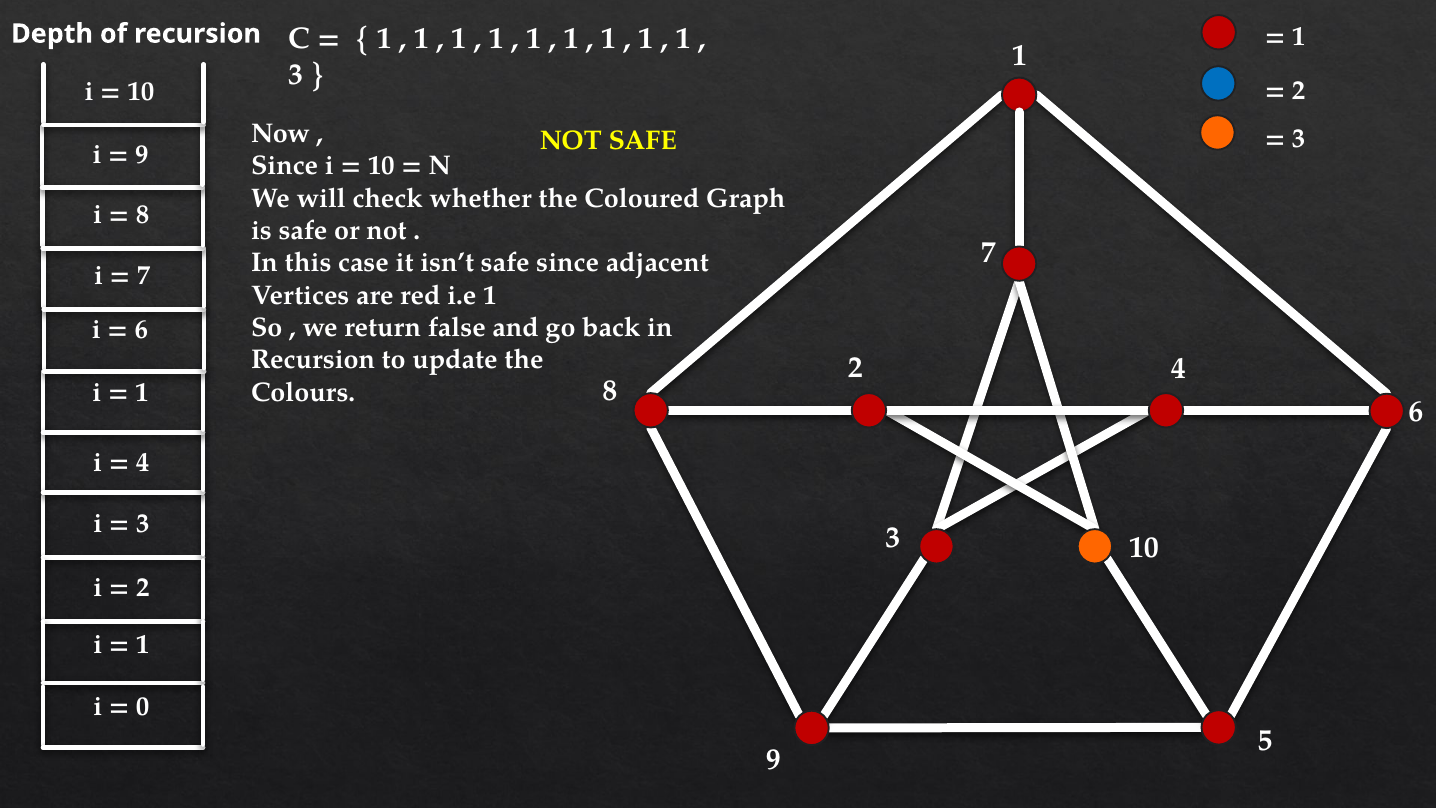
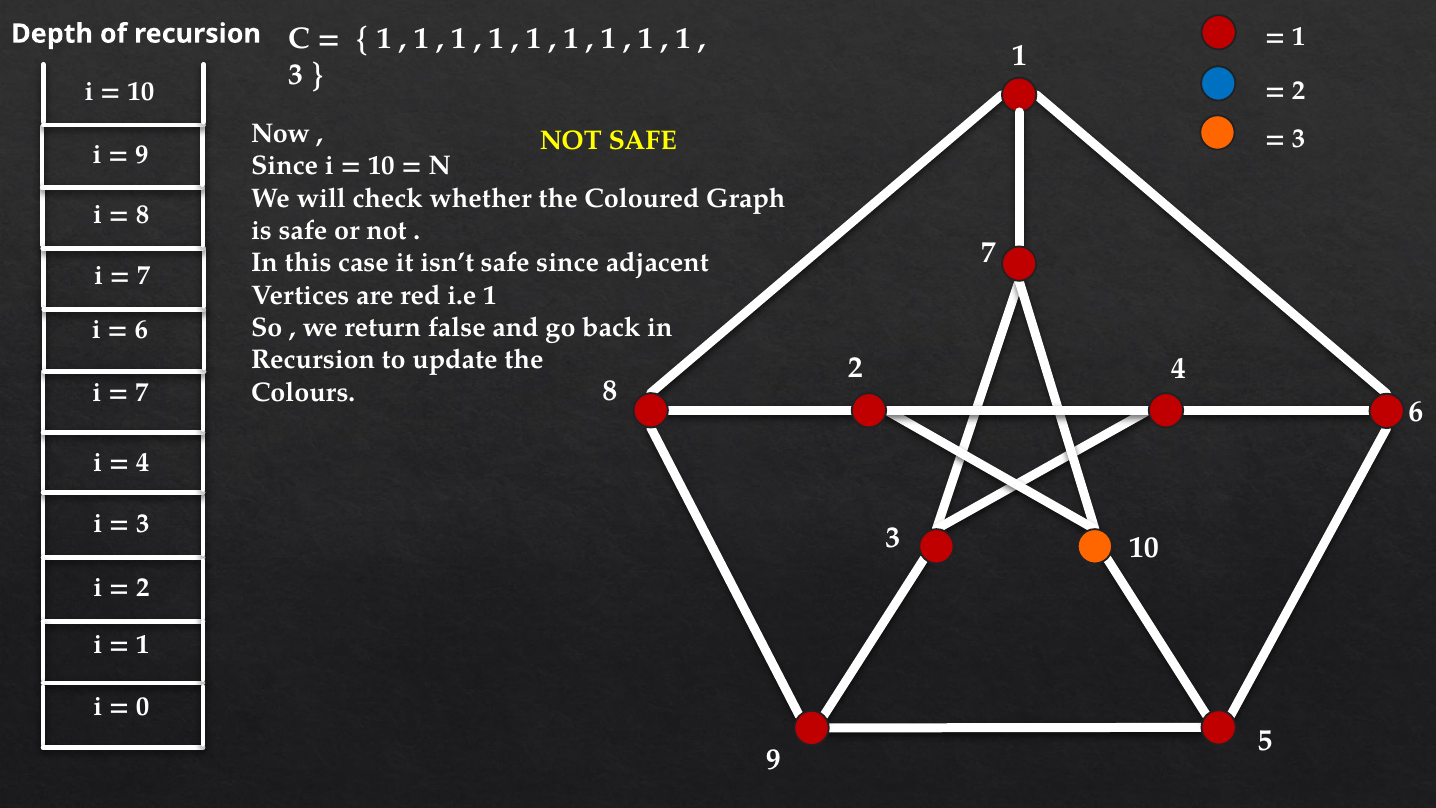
1: 1 -> 7 (142, 392)
